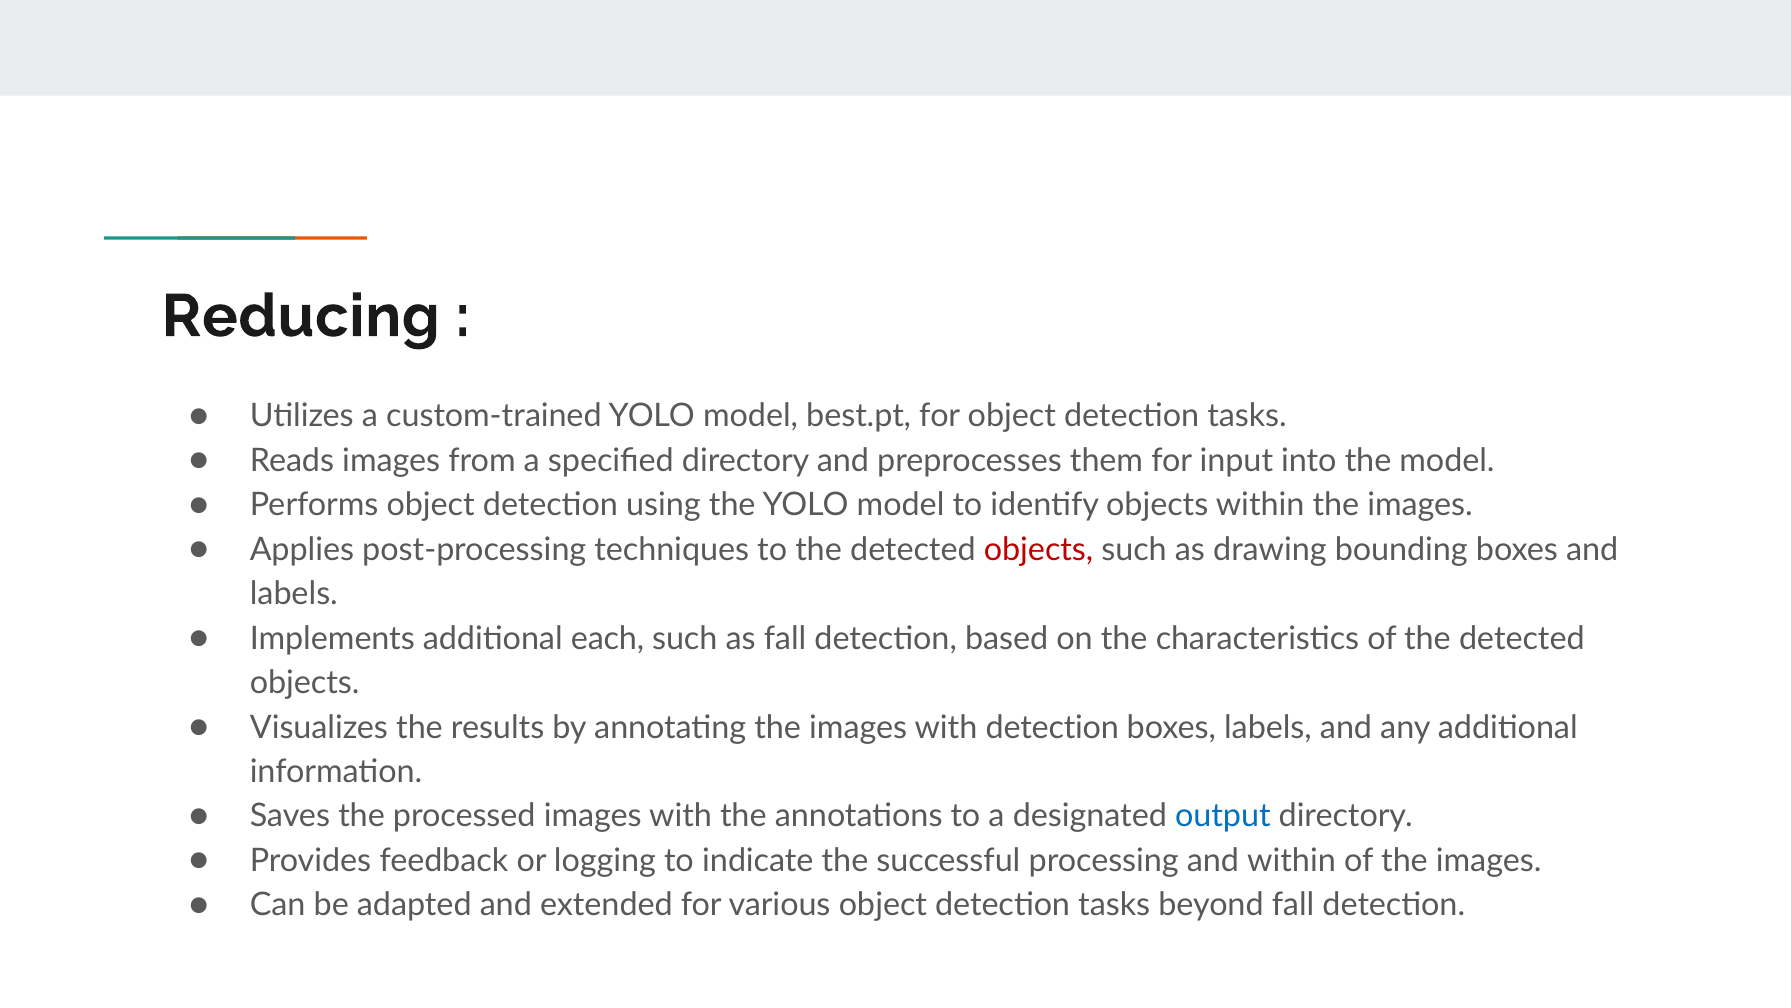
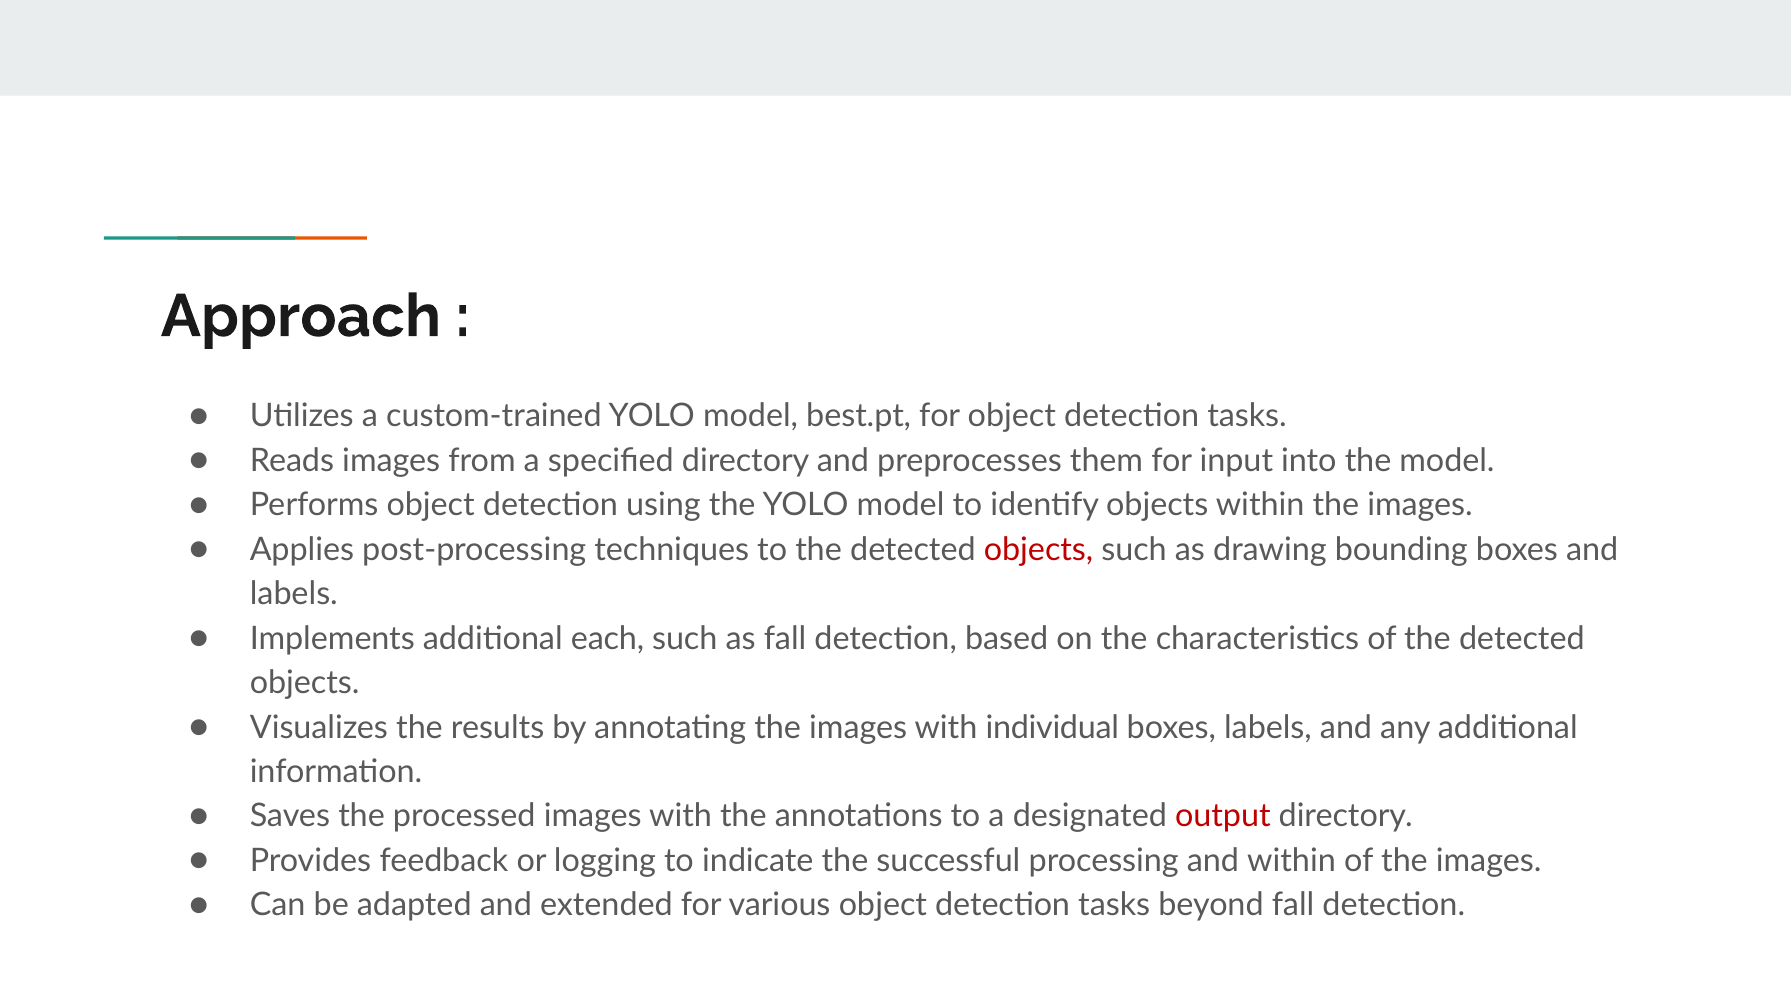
Reducing: Reducing -> Approach (301, 316)
with detection: detection -> individual (1052, 727)
output colour: blue -> red (1223, 816)
